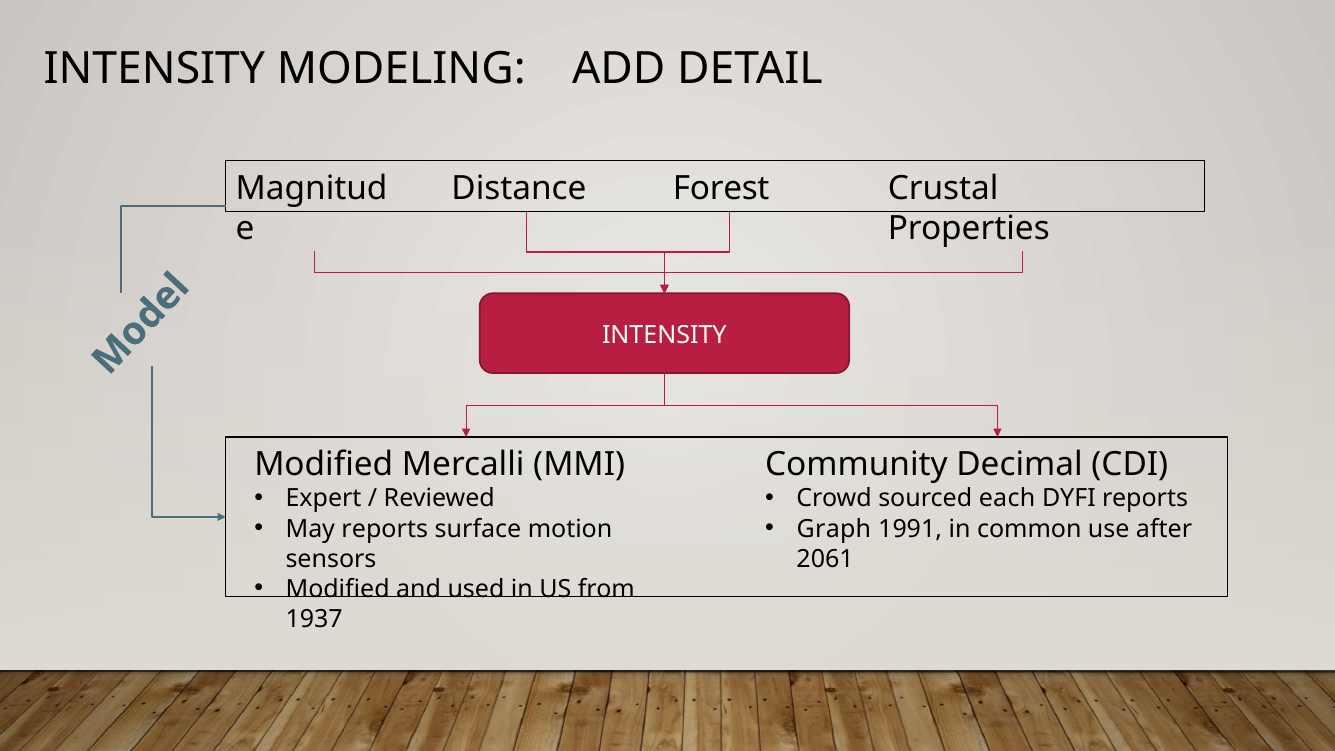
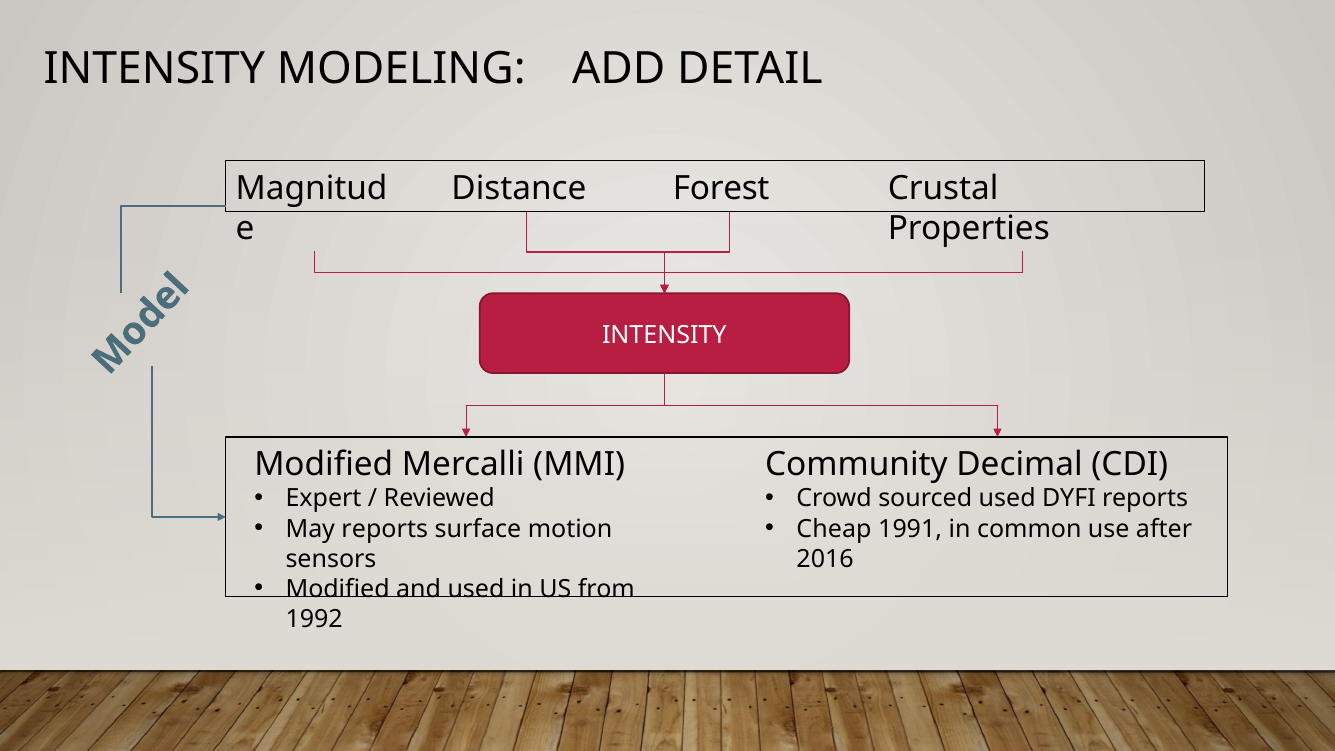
sourced each: each -> used (1007, 499)
Graph: Graph -> Cheap (834, 529)
2061: 2061 -> 2016 (825, 559)
1937: 1937 -> 1992 (314, 619)
